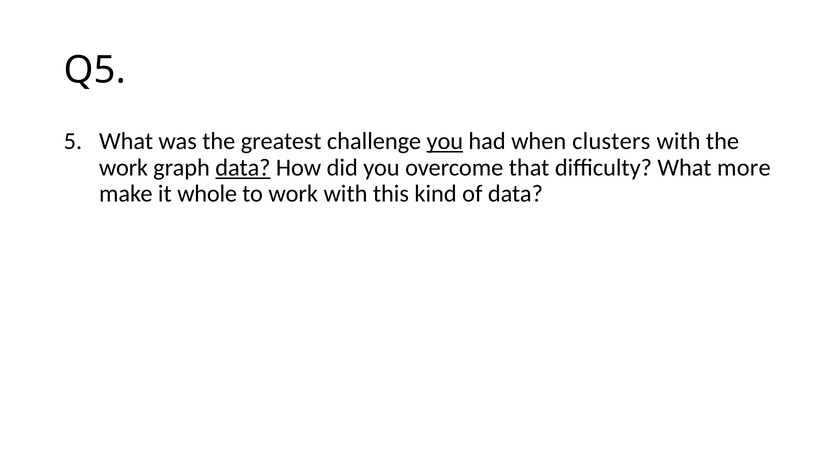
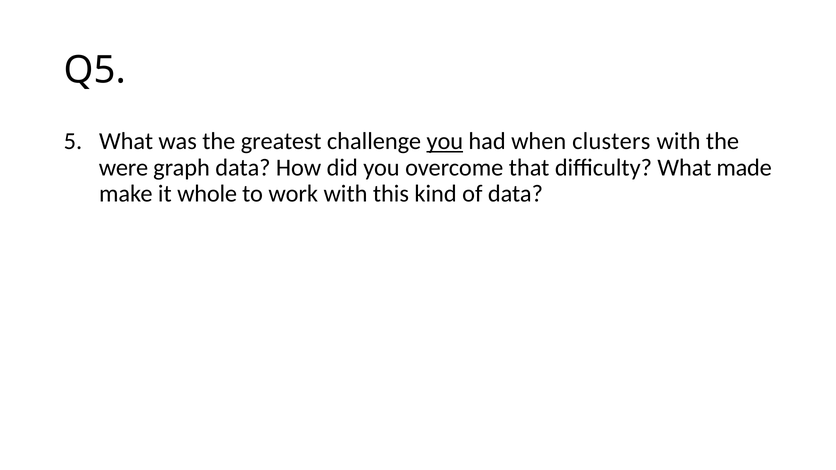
work: work -> were (123, 168)
data underline: present -> none (243, 168)
more: more -> made (744, 168)
